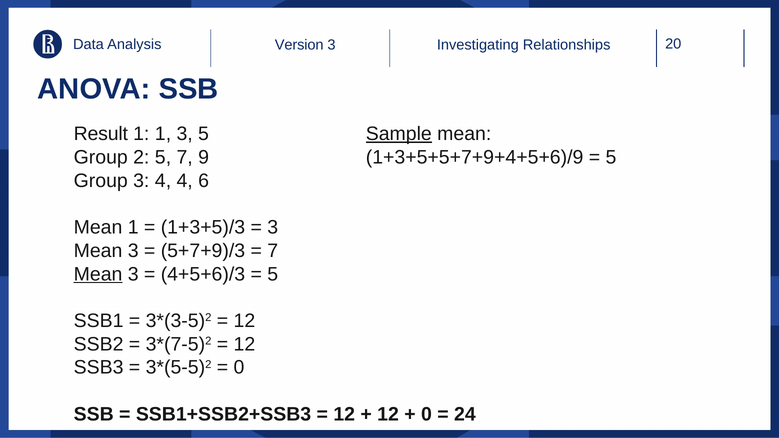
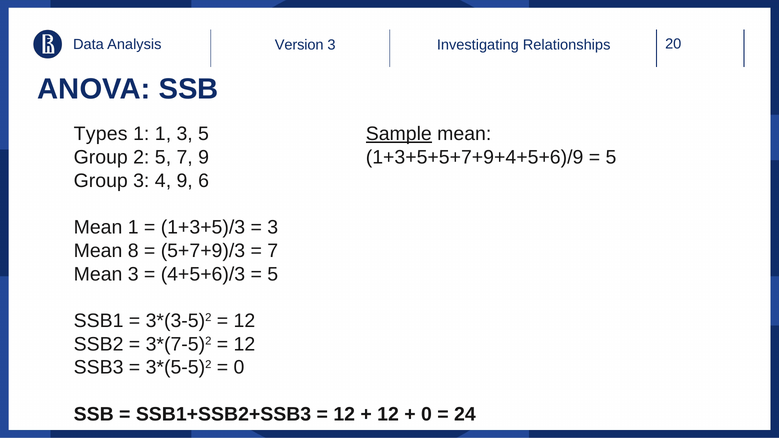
Result: Result -> Types (101, 134)
4 4: 4 -> 9 (185, 181)
3: 3 -> 8 (133, 251)
Mean underline: present -> none (98, 274)
